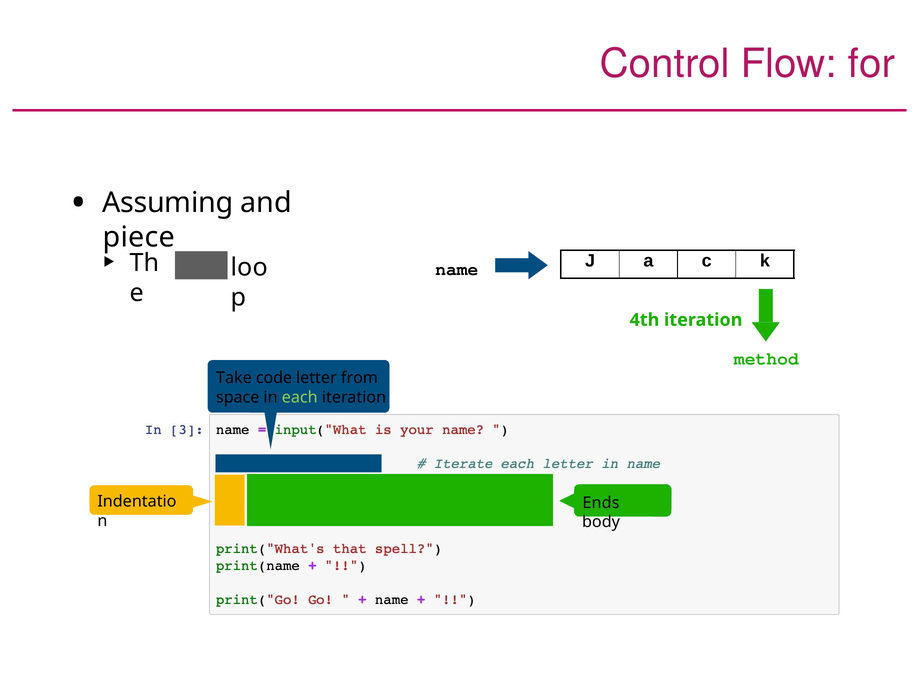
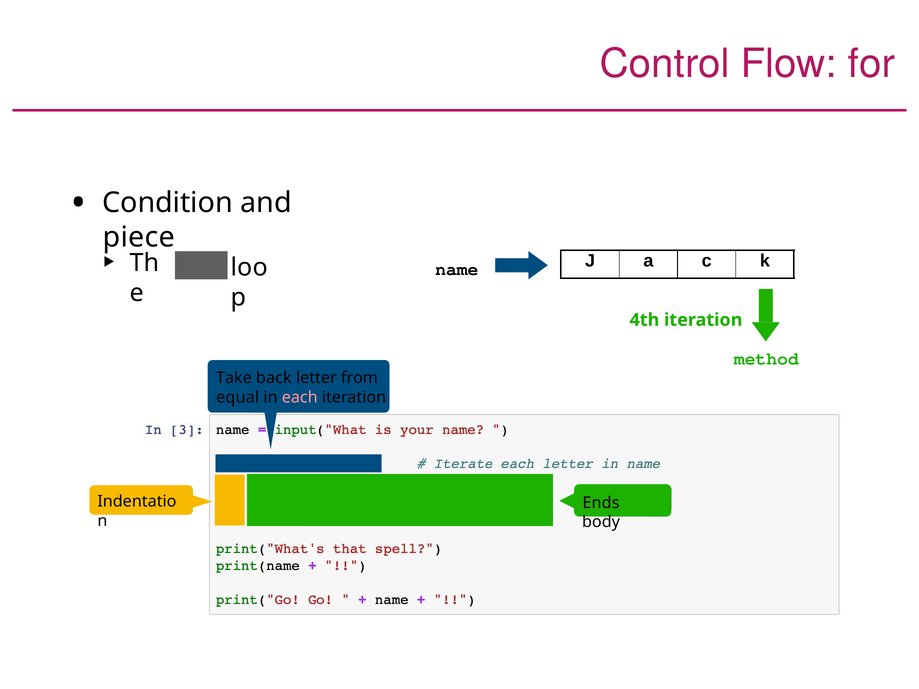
Assuming: Assuming -> Condition (168, 203)
code: code -> back (274, 378)
space: space -> equal (238, 398)
each colour: light green -> pink (300, 398)
